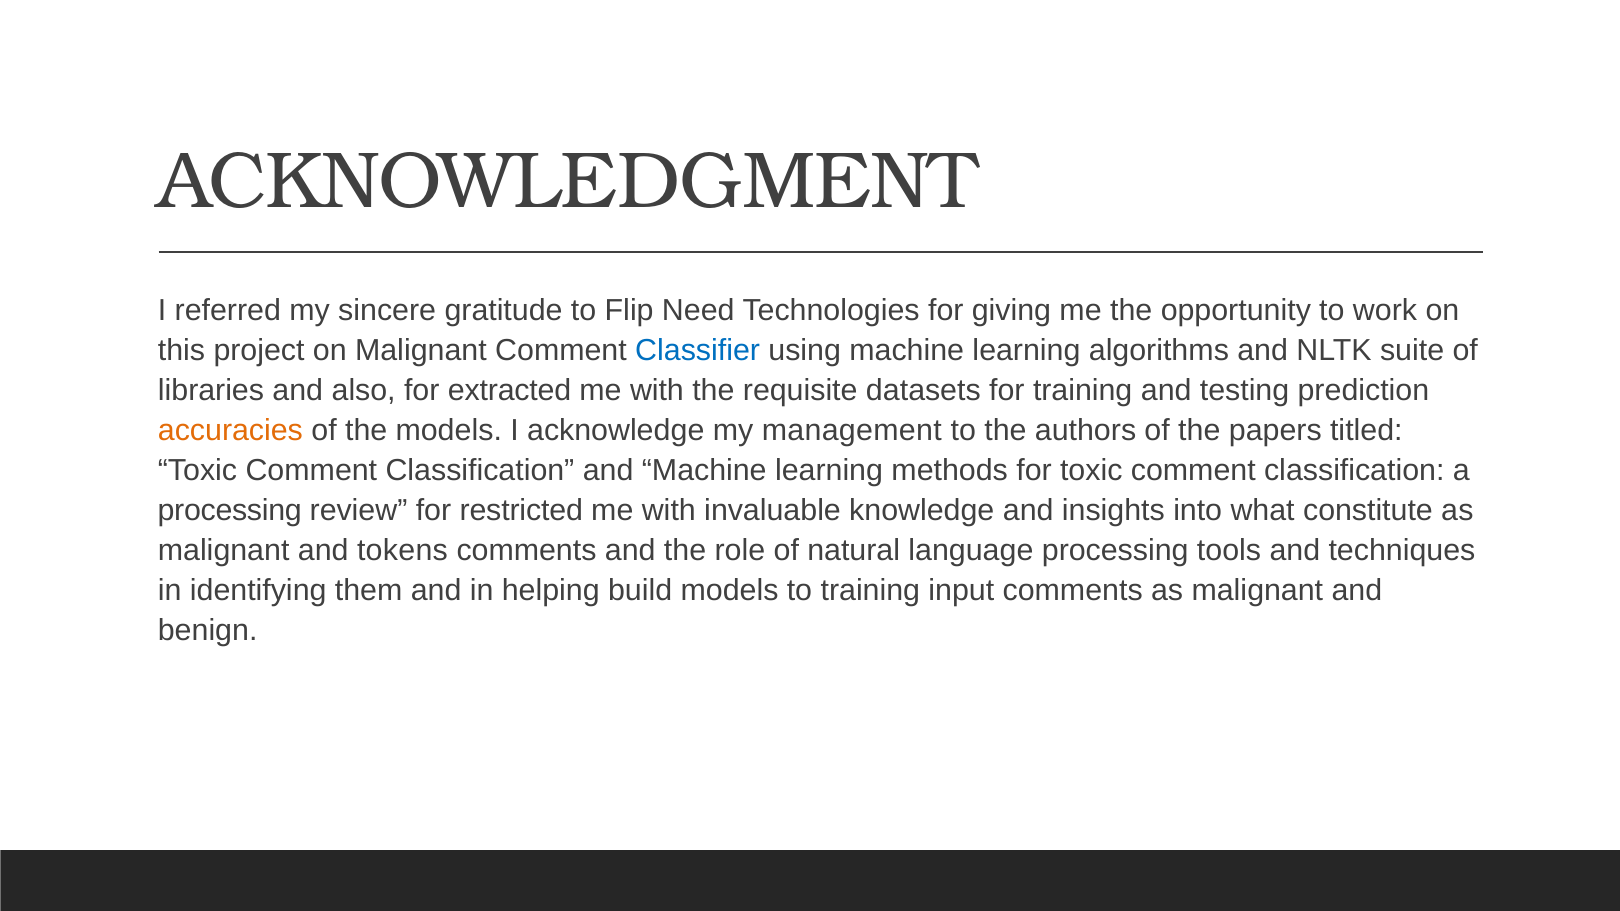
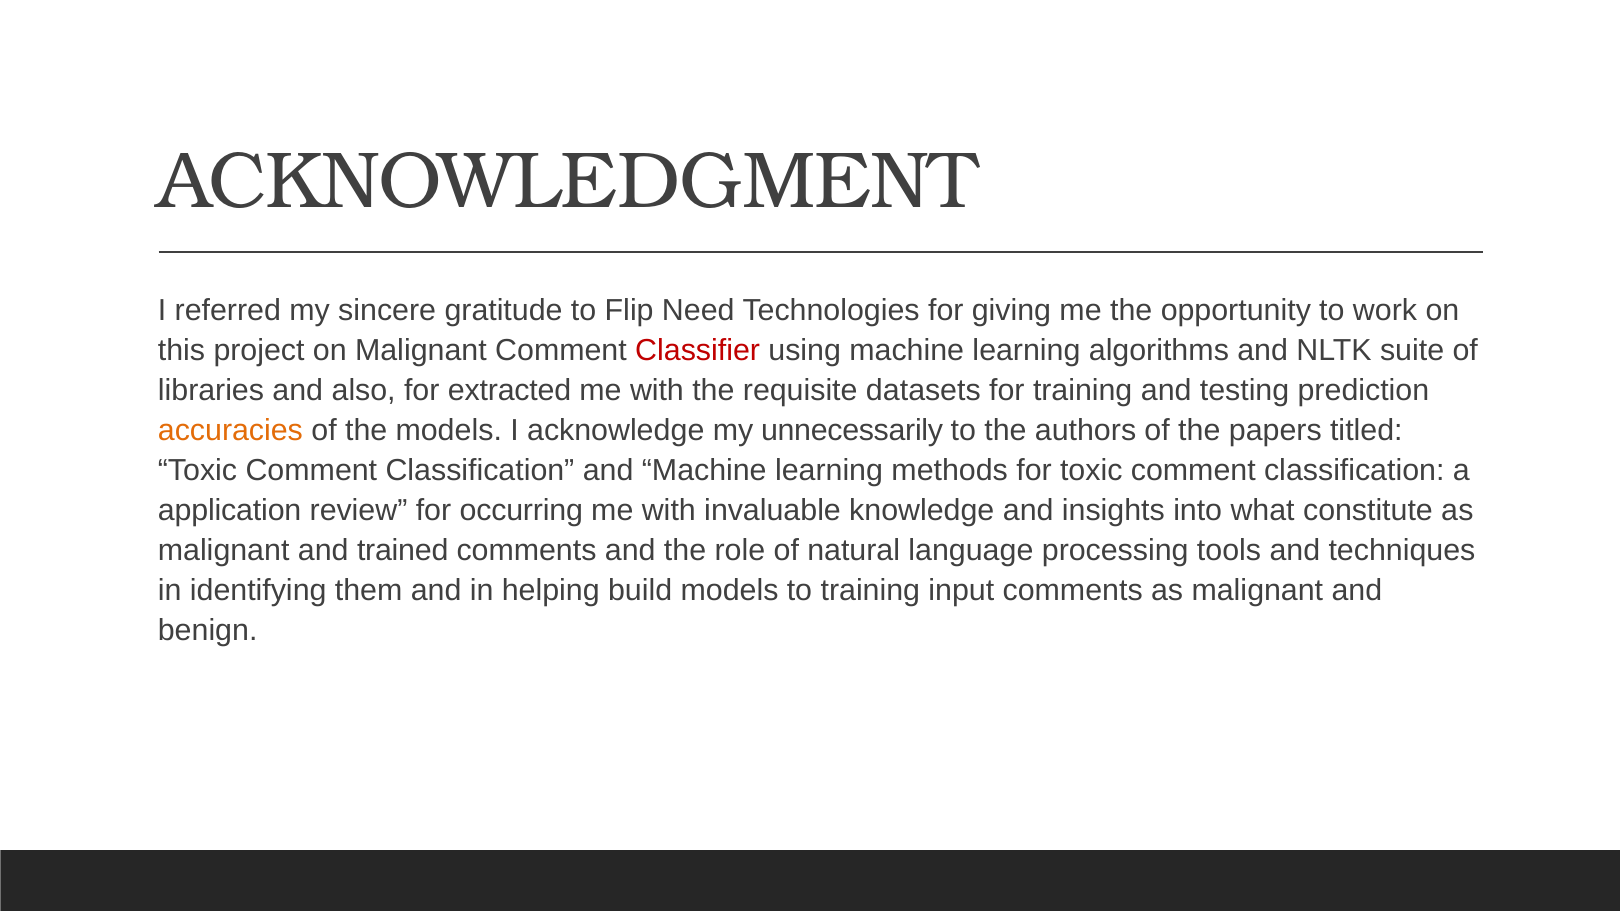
Classifier colour: blue -> red (698, 350)
management: management -> unnecessarily (852, 430)
processing: processing -> application (230, 511)
restricted: restricted -> occurring (521, 511)
tokens: tokens -> trained (403, 551)
